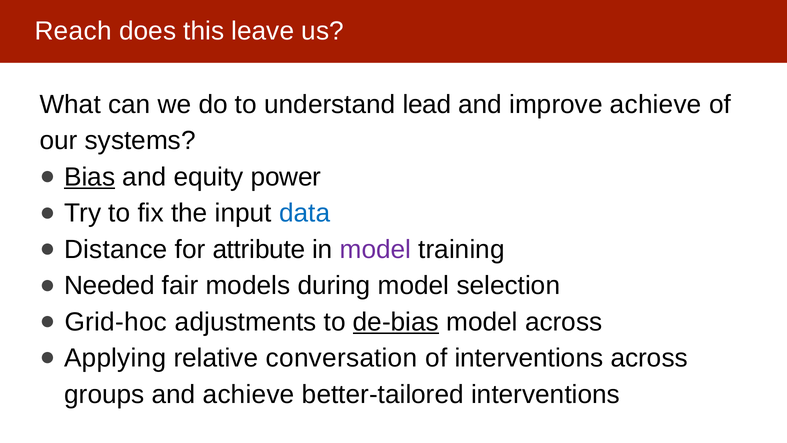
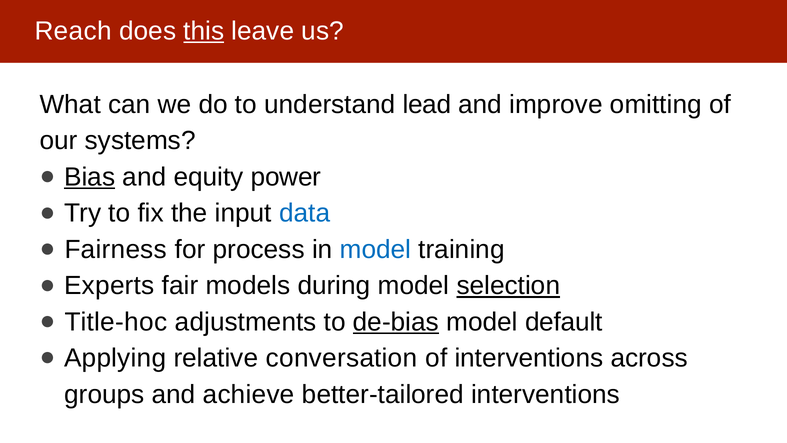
this underline: none -> present (204, 31)
improve achieve: achieve -> omitting (656, 104)
Distance: Distance -> Fairness (116, 249)
attribute: attribute -> process (259, 249)
model colour: purple -> blue (375, 249)
Needed: Needed -> Experts (109, 286)
selection underline: none -> present (508, 286)
Grid-hoc: Grid-hoc -> Title-hoc (116, 322)
model across: across -> default (564, 322)
